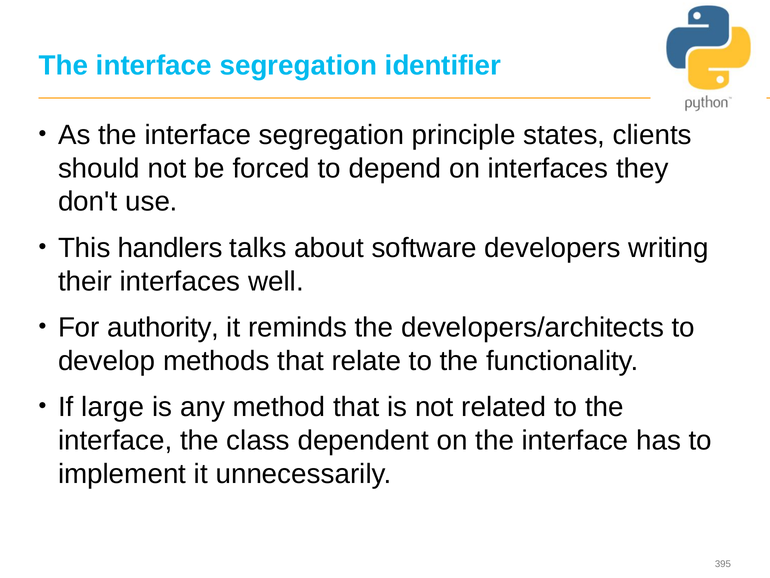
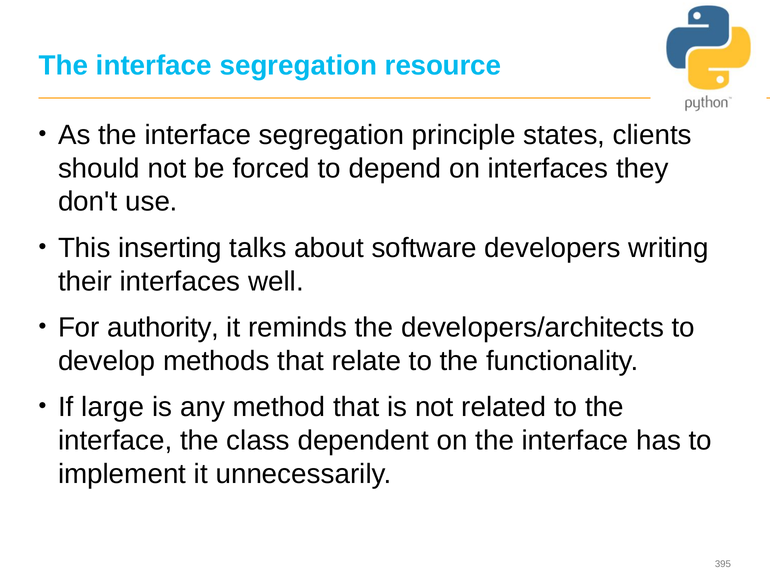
identifier: identifier -> resource (443, 66)
handlers: handlers -> inserting (170, 248)
